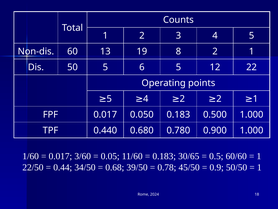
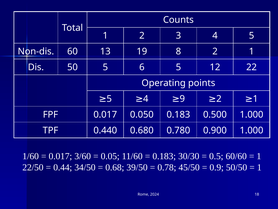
2: 2 -> 9 (182, 99)
30/65: 30/65 -> 30/30 (189, 156)
